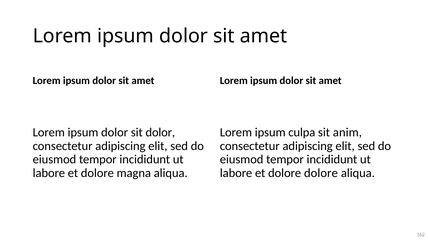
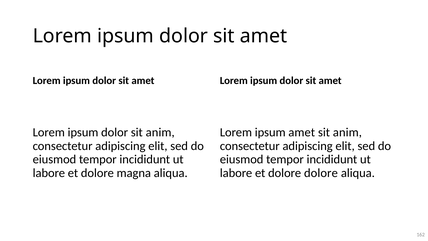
dolor sit dolor: dolor -> anim (160, 132)
ipsum culpa: culpa -> amet (302, 132)
